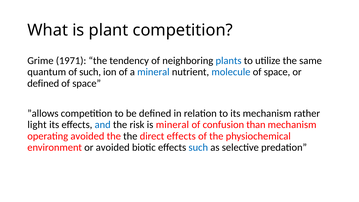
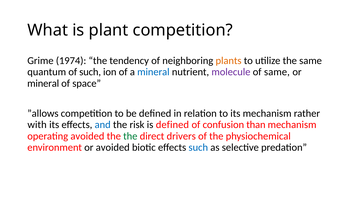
1971: 1971 -> 1974 (71, 61)
plants colour: blue -> orange (229, 61)
molecule colour: blue -> purple (231, 72)
space: space -> same (277, 72)
defined: defined -> mineral (43, 83)
light: light -> with (37, 125)
is mineral: mineral -> defined (172, 125)
the colour: black -> green (130, 136)
direct effects: effects -> drivers (181, 136)
